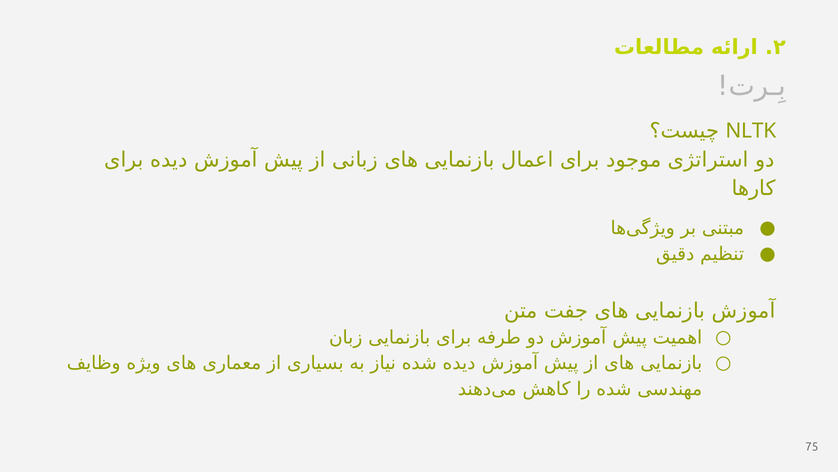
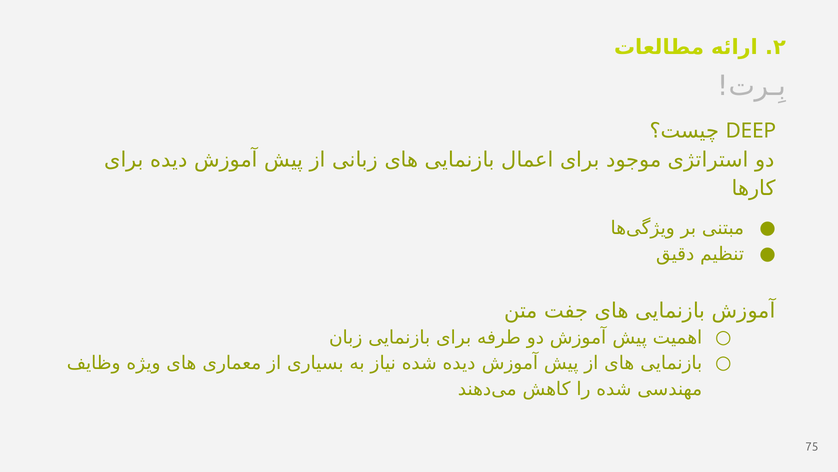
NLTK: NLTK -> DEEP (751, 130)
